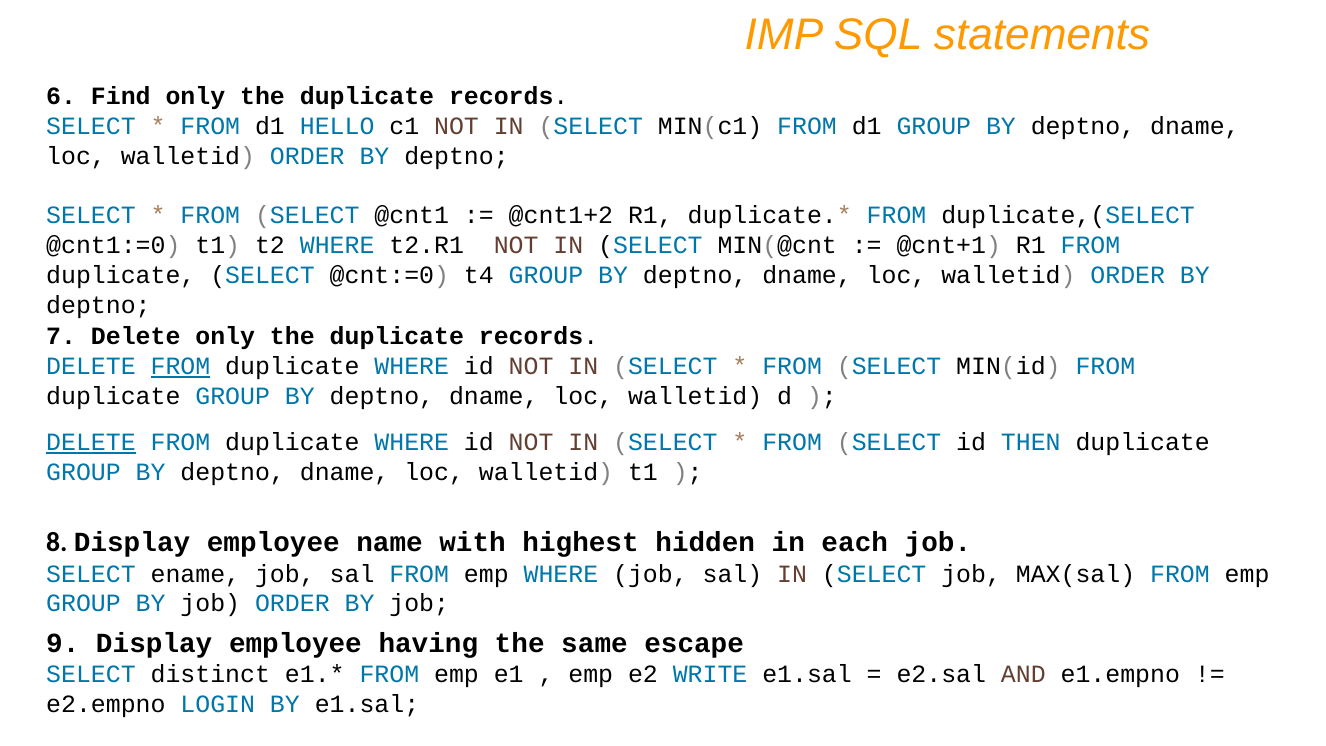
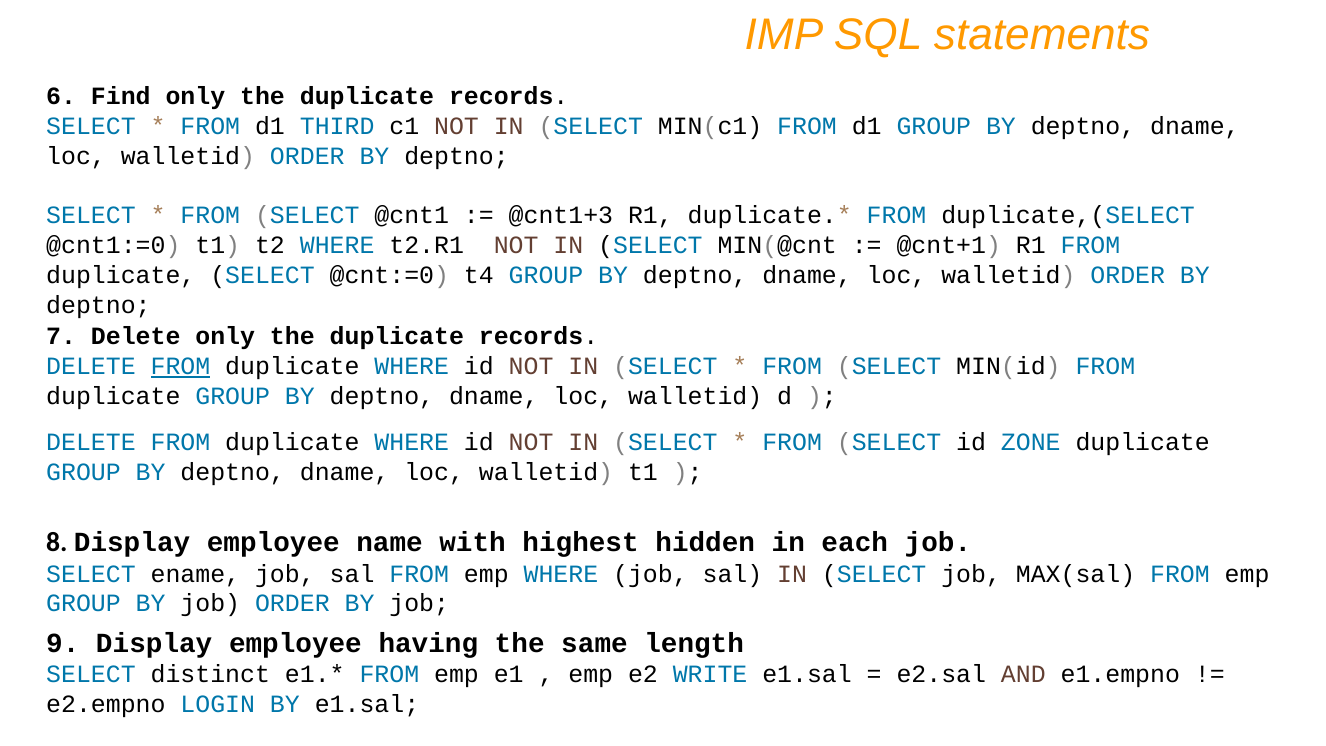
HELLO: HELLO -> THIRD (337, 126)
@cnt1+2: @cnt1+2 -> @cnt1+3 (561, 215)
DELETE underline: present -> none (91, 442)
THEN: THEN -> ZONE (1031, 442)
escape: escape -> length (694, 643)
